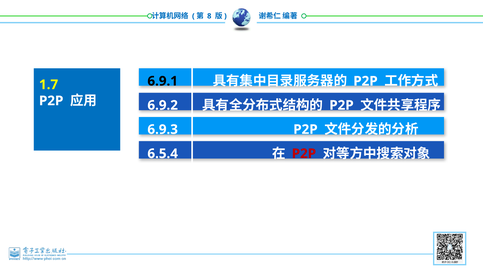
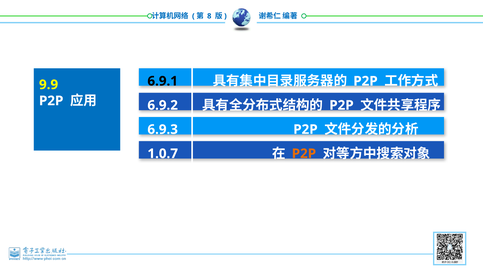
1.7: 1.7 -> 9.9 (49, 85)
6.5.4: 6.5.4 -> 1.0.7 (163, 153)
P2P colour: red -> orange (304, 153)
